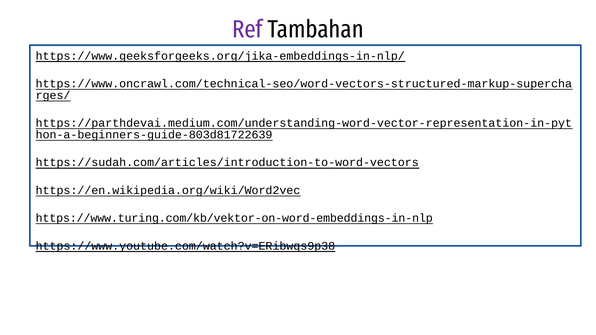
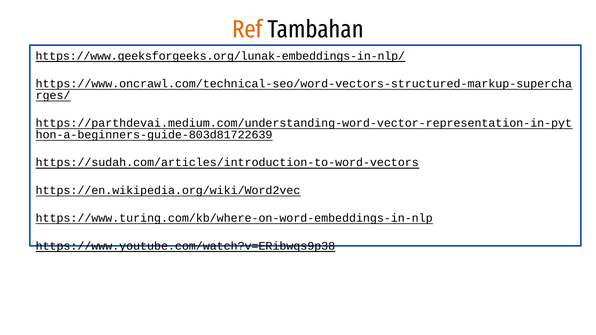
Ref colour: purple -> orange (247, 29)
https://www.geeksforgeeks.org/jika-embeddings-in-nlp/: https://www.geeksforgeeks.org/jika-embeddings-in-nlp/ -> https://www.geeksforgeeks.org/lunak-embeddings-in-nlp/ (220, 56)
https://www.turing.com/kb/vektor-on-word-embeddings-in-nlp: https://www.turing.com/kb/vektor-on-word-embeddings-in-nlp -> https://www.turing.com/kb/where-on-word-embeddings-in-nlp (234, 218)
